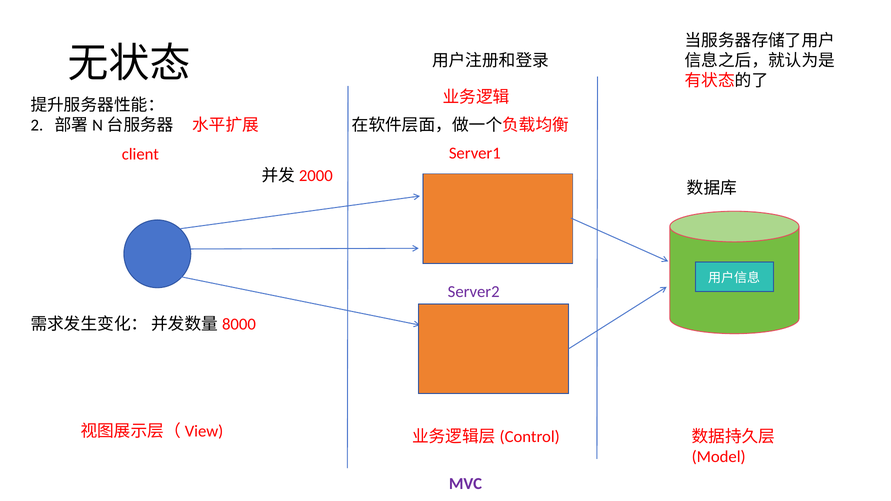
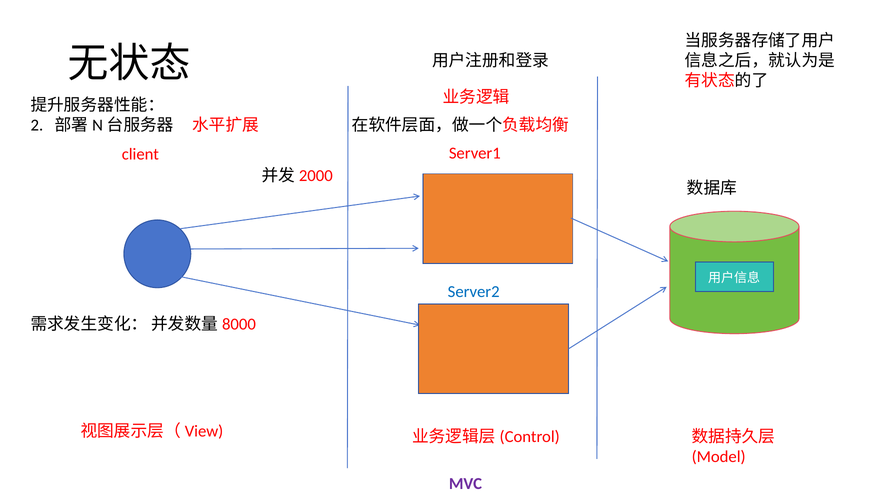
Server2 colour: purple -> blue (474, 292)
